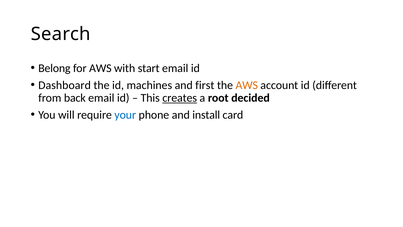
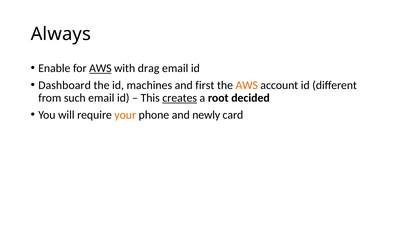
Search: Search -> Always (61, 34)
Belong: Belong -> Enable (54, 68)
AWS underline: none -> present (100, 68)
start: start -> drag (149, 68)
back: back -> such (75, 98)
your colour: blue -> orange (125, 115)
install: install -> newly (206, 115)
